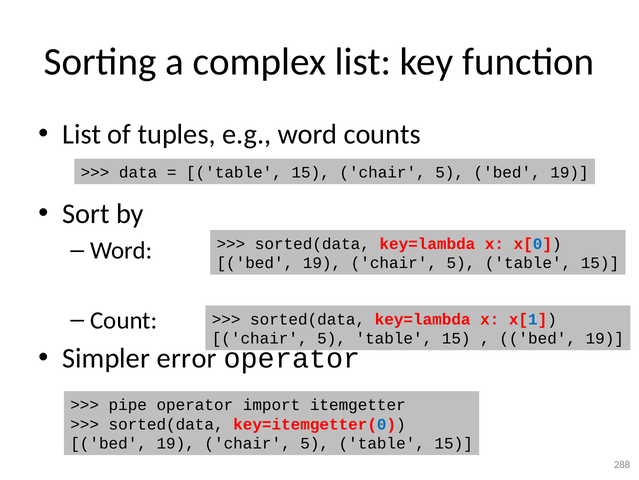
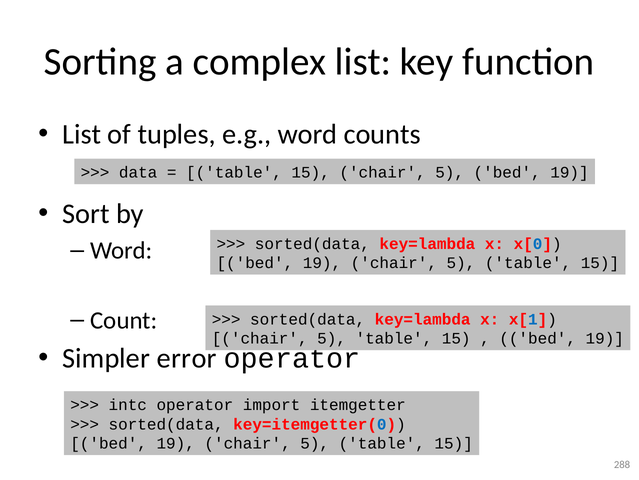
pipe: pipe -> intc (128, 404)
